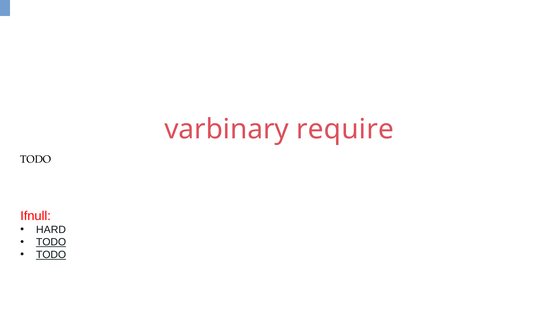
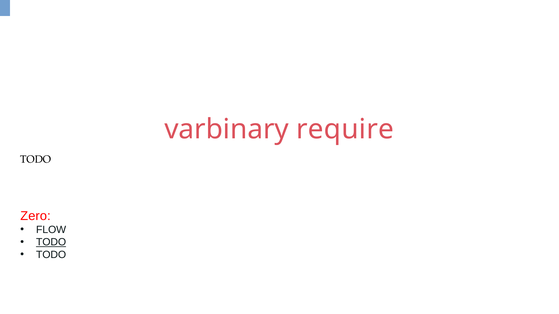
Ifnull: Ifnull -> Zero (35, 216)
HARD: HARD -> FLOW (51, 230)
TODO underline: present -> none (51, 255)
